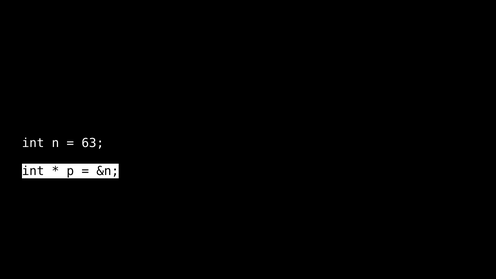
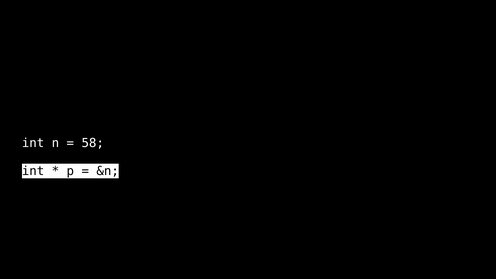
63: 63 -> 58 (93, 143)
